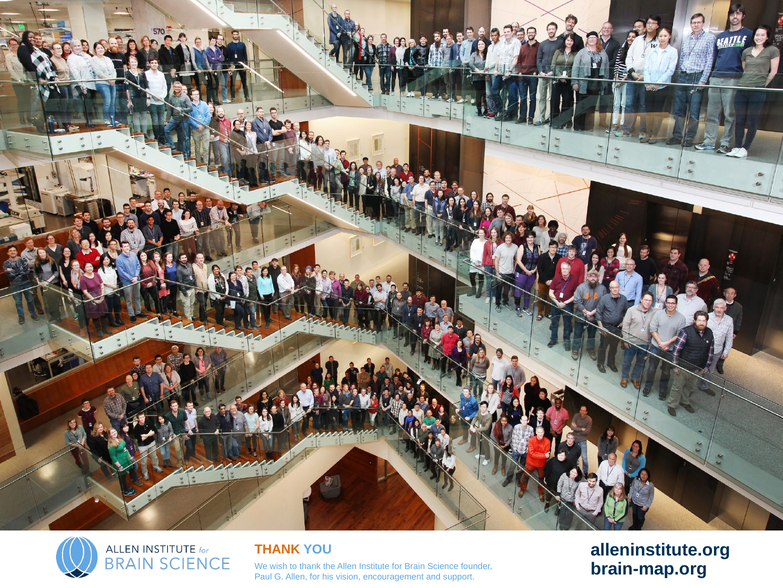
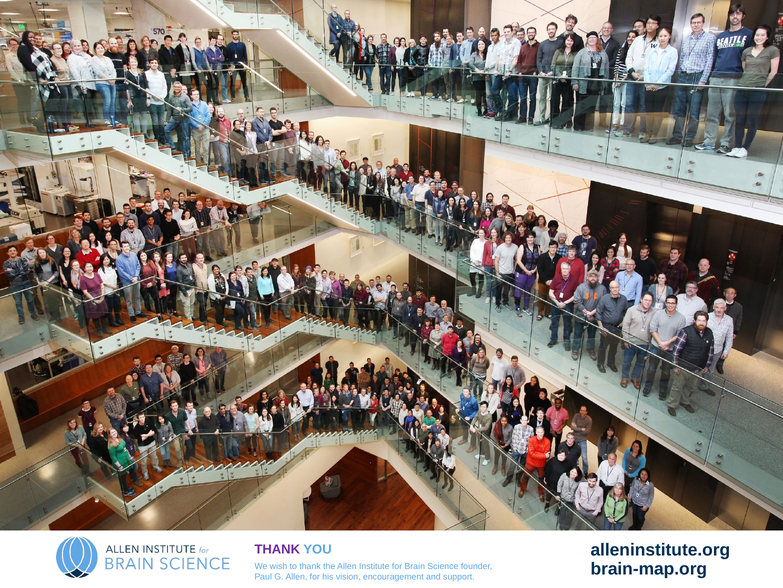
THANK colour: orange -> purple (277, 549)
